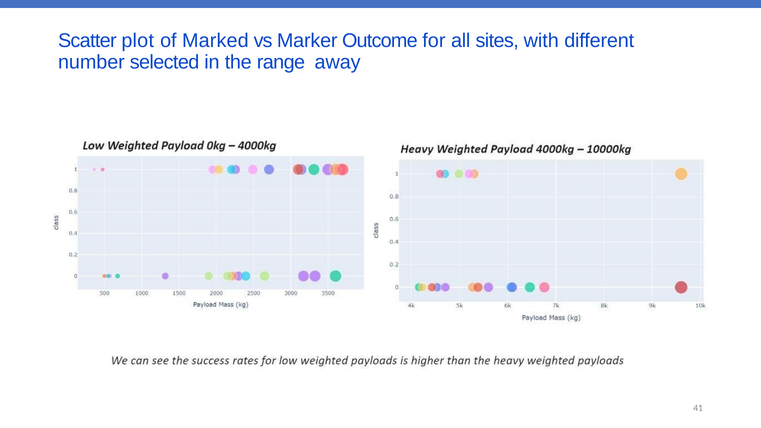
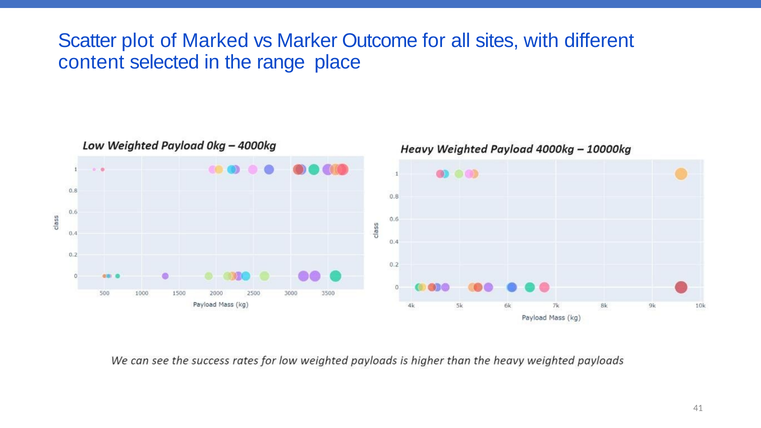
number: number -> content (91, 62)
away: away -> place (338, 62)
